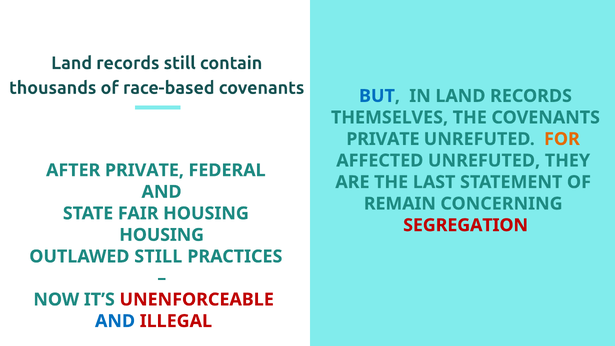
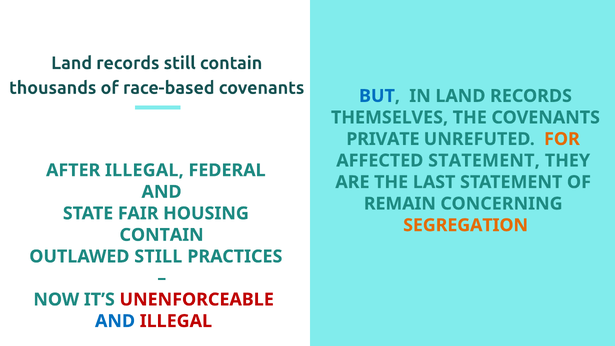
AFFECTED UNREFUTED: UNREFUTED -> STATEMENT (484, 161)
AFTER PRIVATE: PRIVATE -> ILLEGAL (144, 170)
SEGREGATION colour: red -> orange (466, 225)
HOUSING: HOUSING -> CONTAIN (162, 235)
